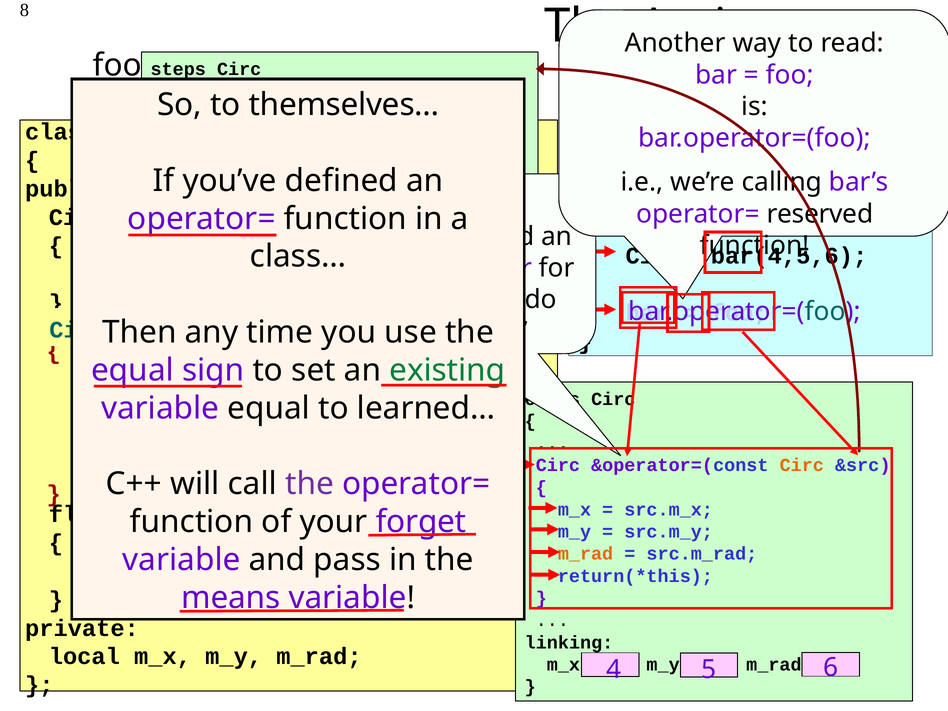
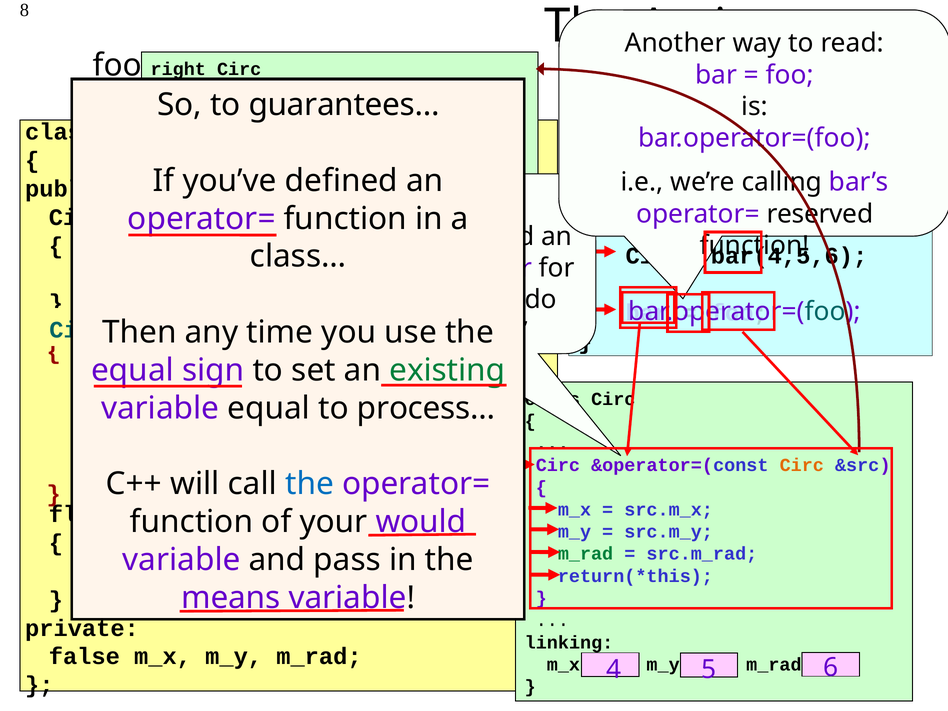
steps: steps -> right (178, 69)
themselves…: themselves… -> guarantees… (344, 105)
learned…: learned… -> process… (426, 408)
the colour: purple -> blue (309, 484)
forget: forget -> would (421, 522)
m_rad colour: orange -> green (586, 554)
local: local -> false (84, 657)
